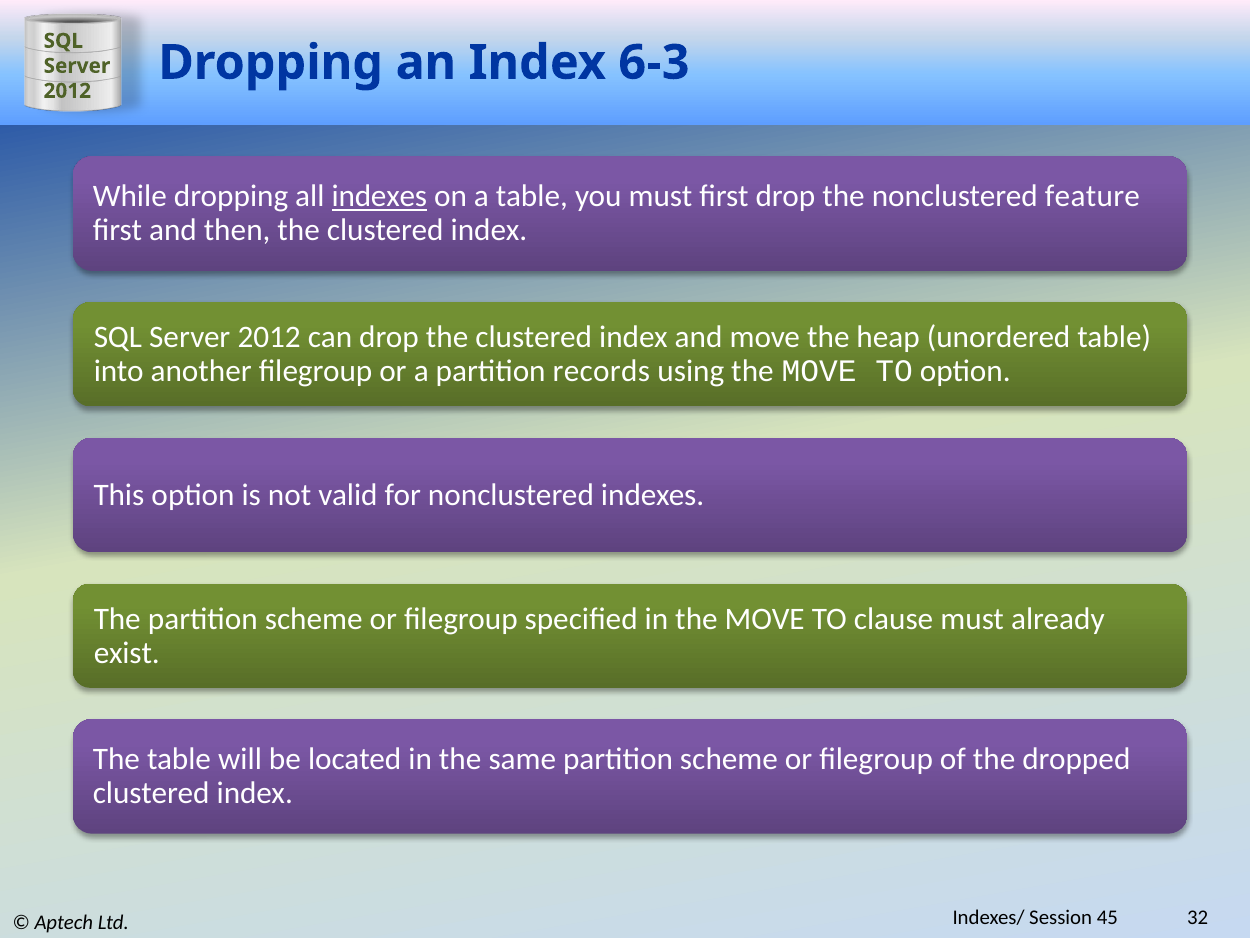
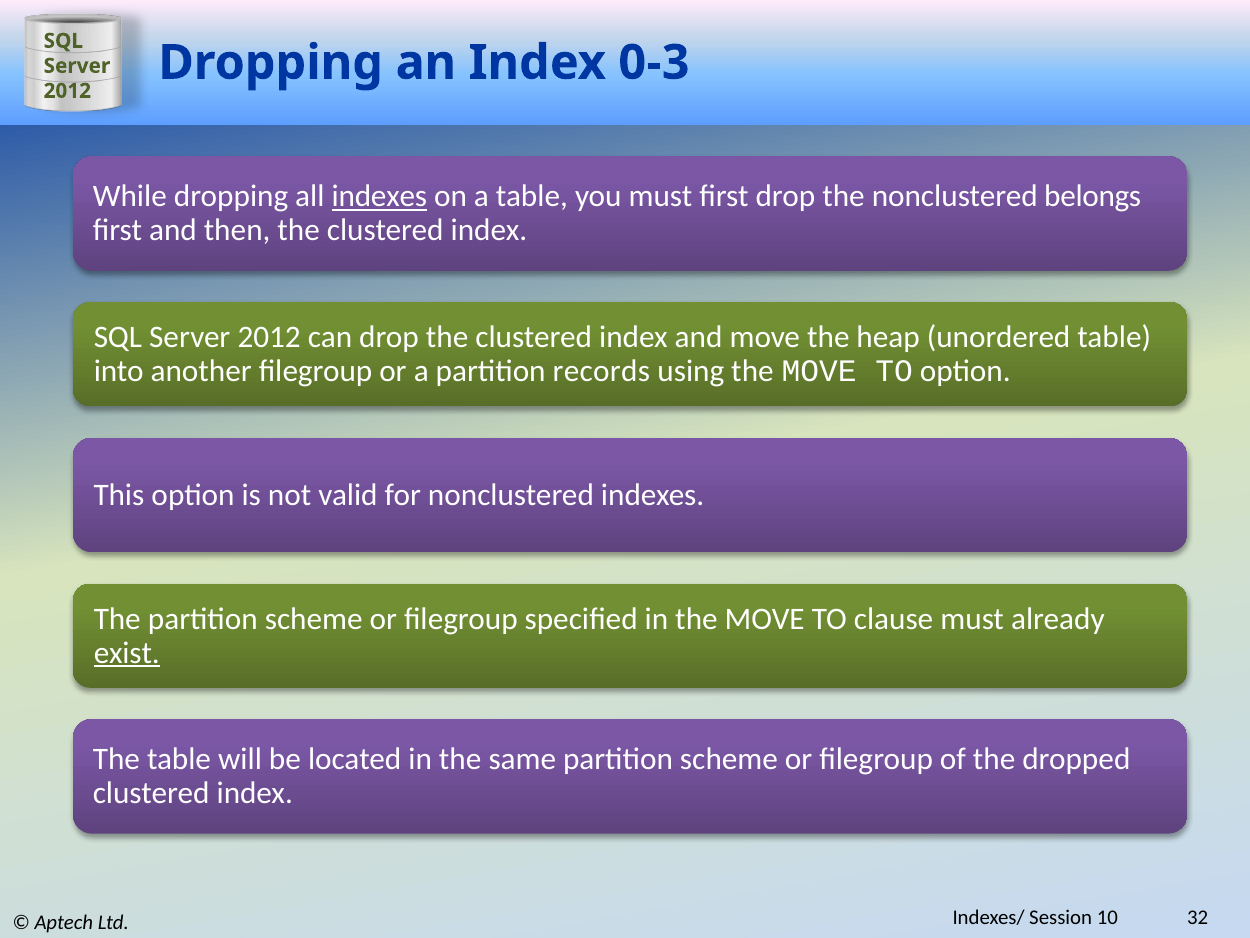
6-3: 6-3 -> 0-3 (654, 63)
feature: feature -> belongs (1093, 196)
exist underline: none -> present (127, 652)
45: 45 -> 10 (1107, 917)
